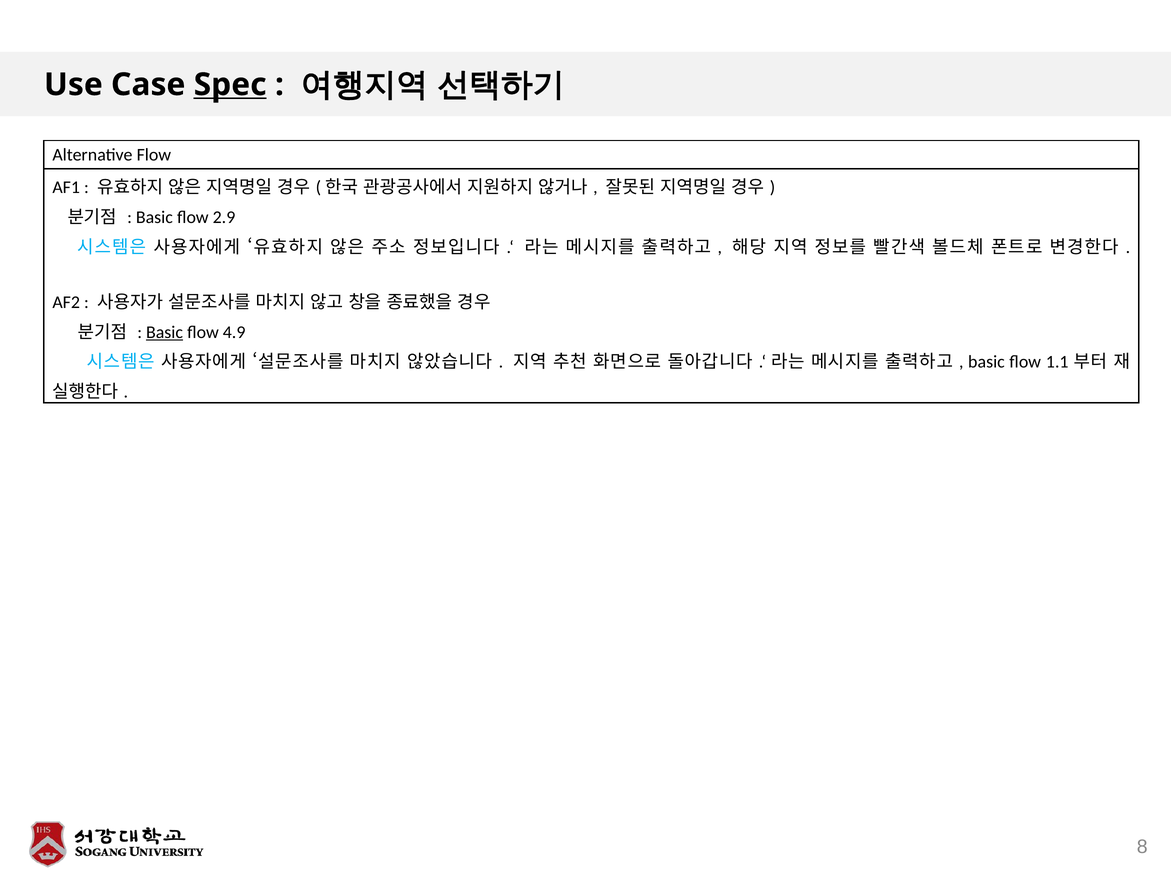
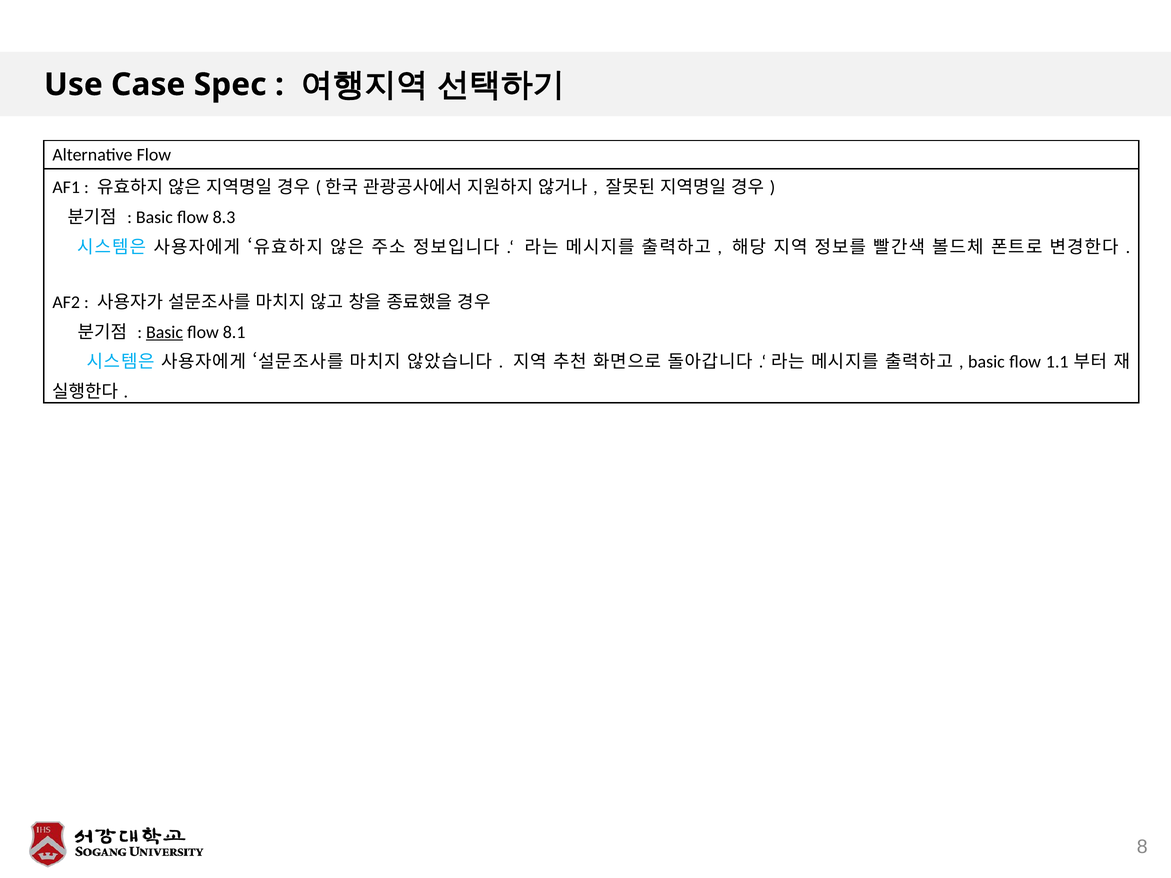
Spec underline: present -> none (230, 85)
2.9: 2.9 -> 8.3 (224, 217)
4.9: 4.9 -> 8.1 (234, 332)
